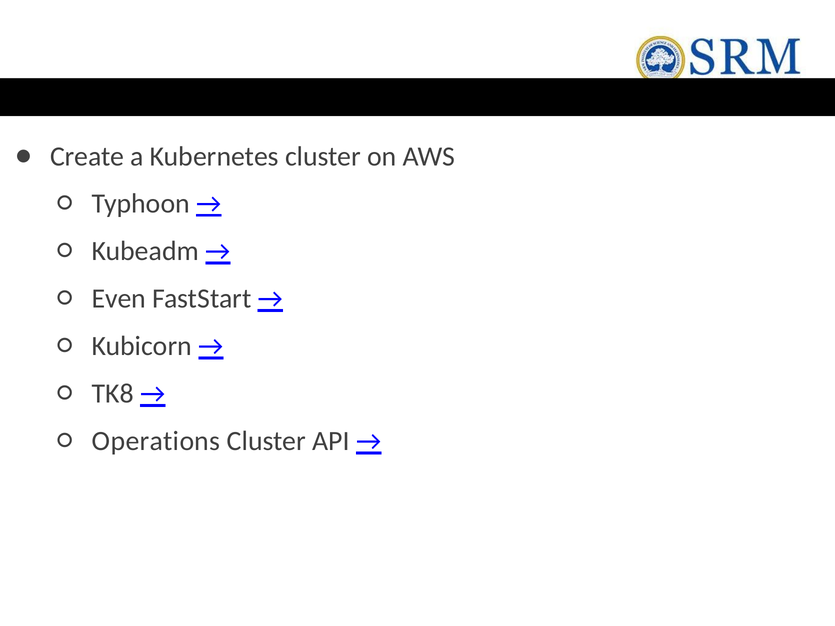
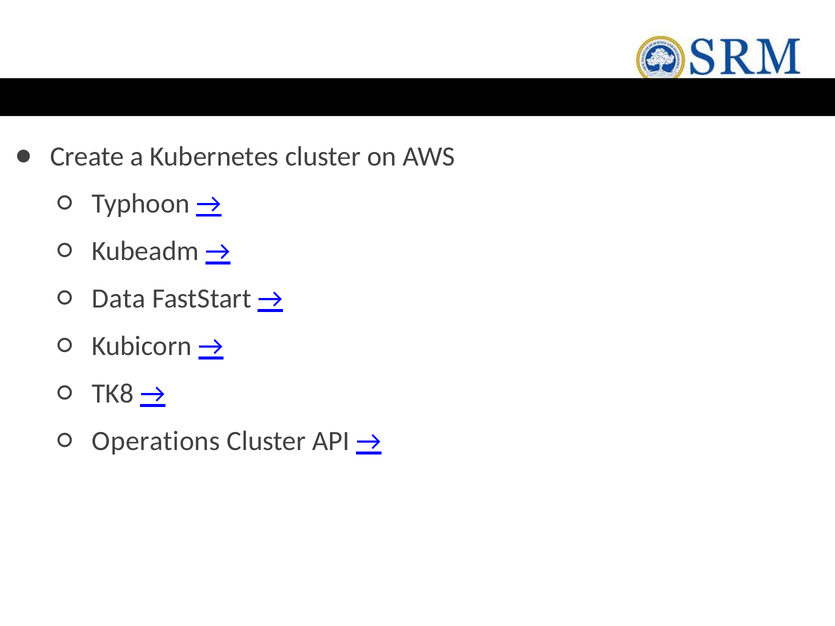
Even: Even -> Data (119, 299)
